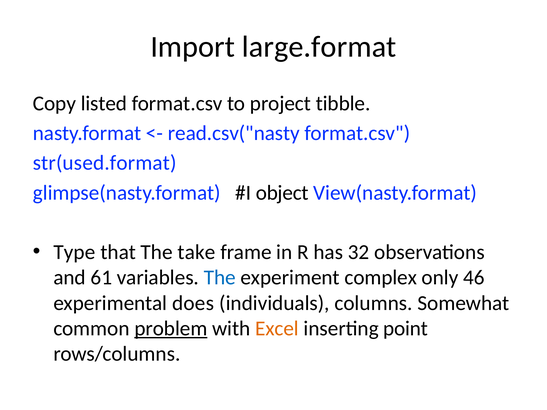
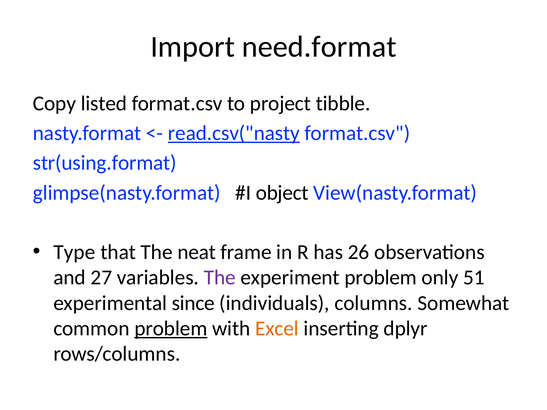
large.format: large.format -> need.format (319, 47)
read.csv("nasty underline: none -> present (234, 133)
str(used.format: str(used.format -> str(using.format (105, 163)
take: take -> neat (197, 252)
32: 32 -> 26 (359, 252)
61: 61 -> 27 (101, 278)
The colour: blue -> purple (220, 278)
experiment complex: complex -> problem (381, 278)
46: 46 -> 51 (474, 278)
does: does -> since (193, 303)
point: point -> dplyr (406, 329)
